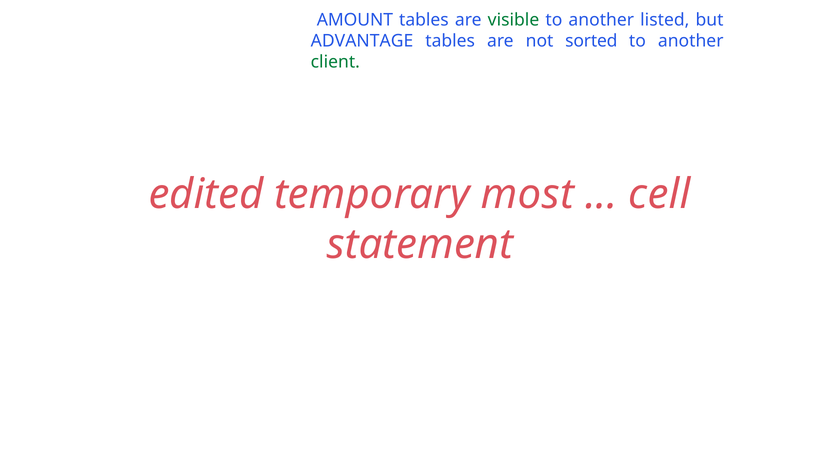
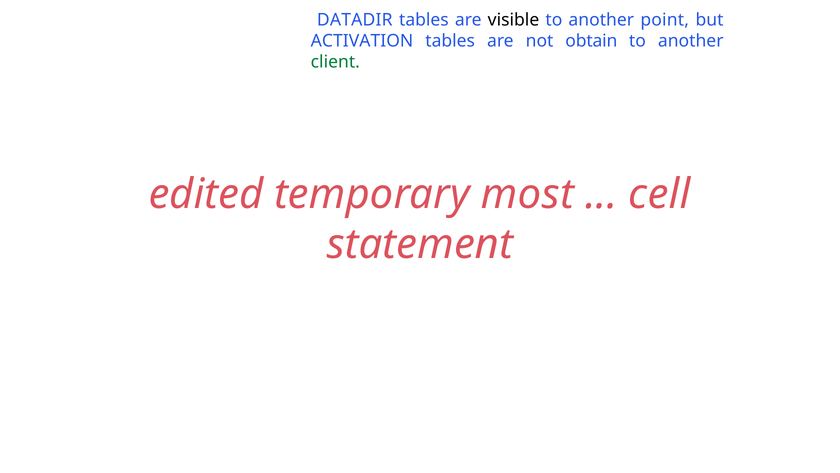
AMOUNT: AMOUNT -> DATADIR (355, 20)
visible colour: green -> black (514, 20)
listed: listed -> point (665, 20)
ADVANTAGE: ADVANTAGE -> ACTIVATION (362, 41)
sorted: sorted -> obtain (591, 41)
